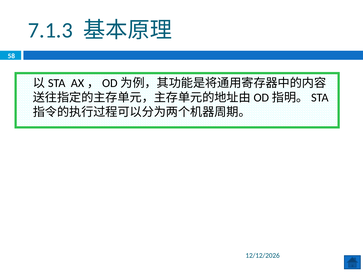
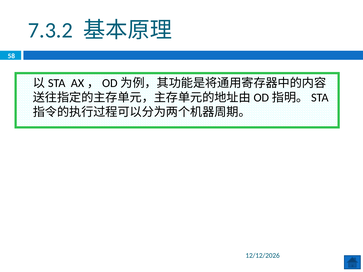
7.1.3: 7.1.3 -> 7.3.2 (50, 30)
